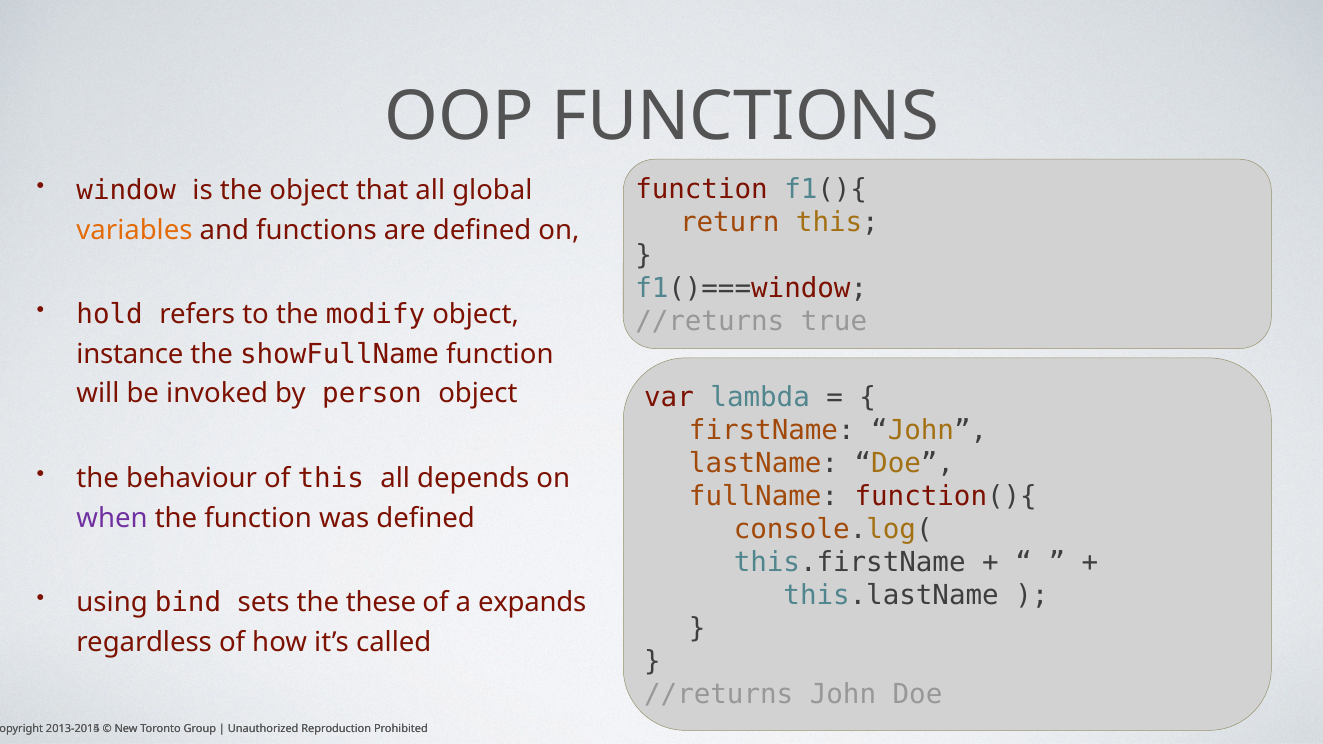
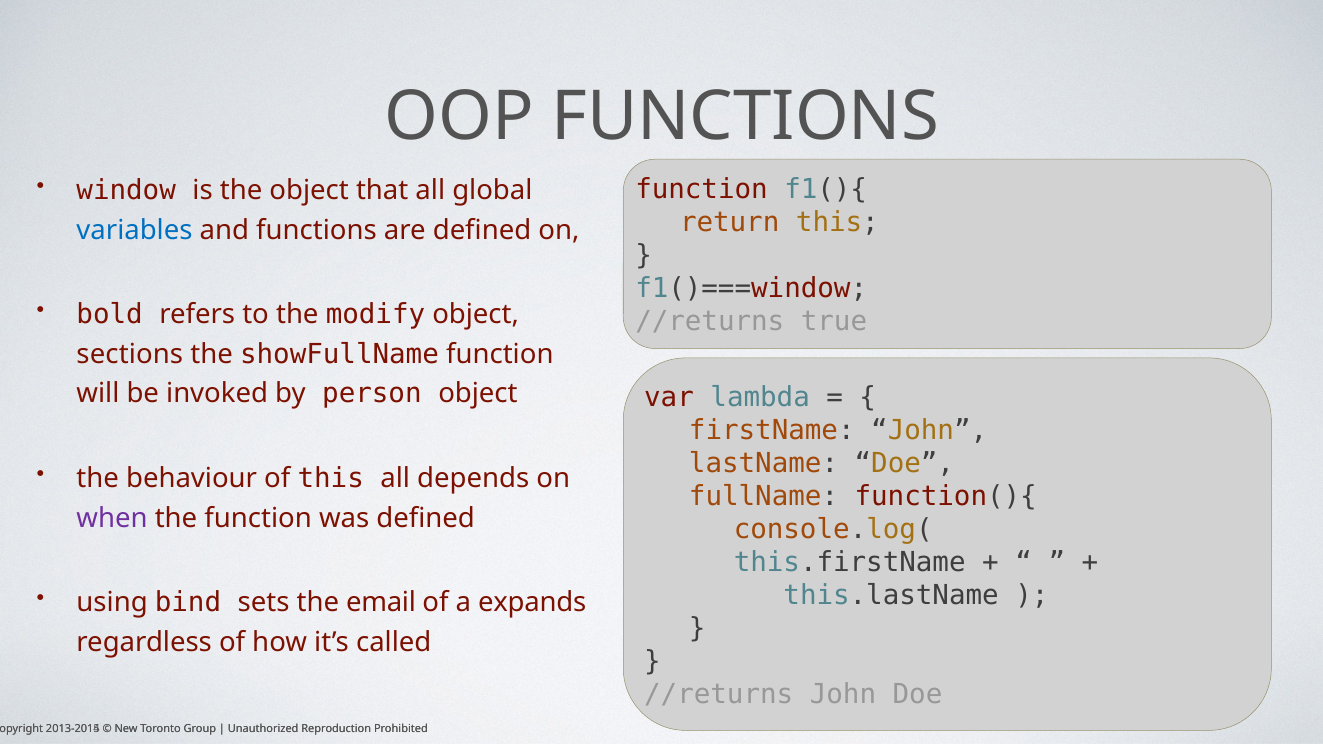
variables colour: orange -> blue (135, 230)
hold: hold -> bold (110, 315)
instance: instance -> sections (130, 354)
these: these -> email (381, 603)
